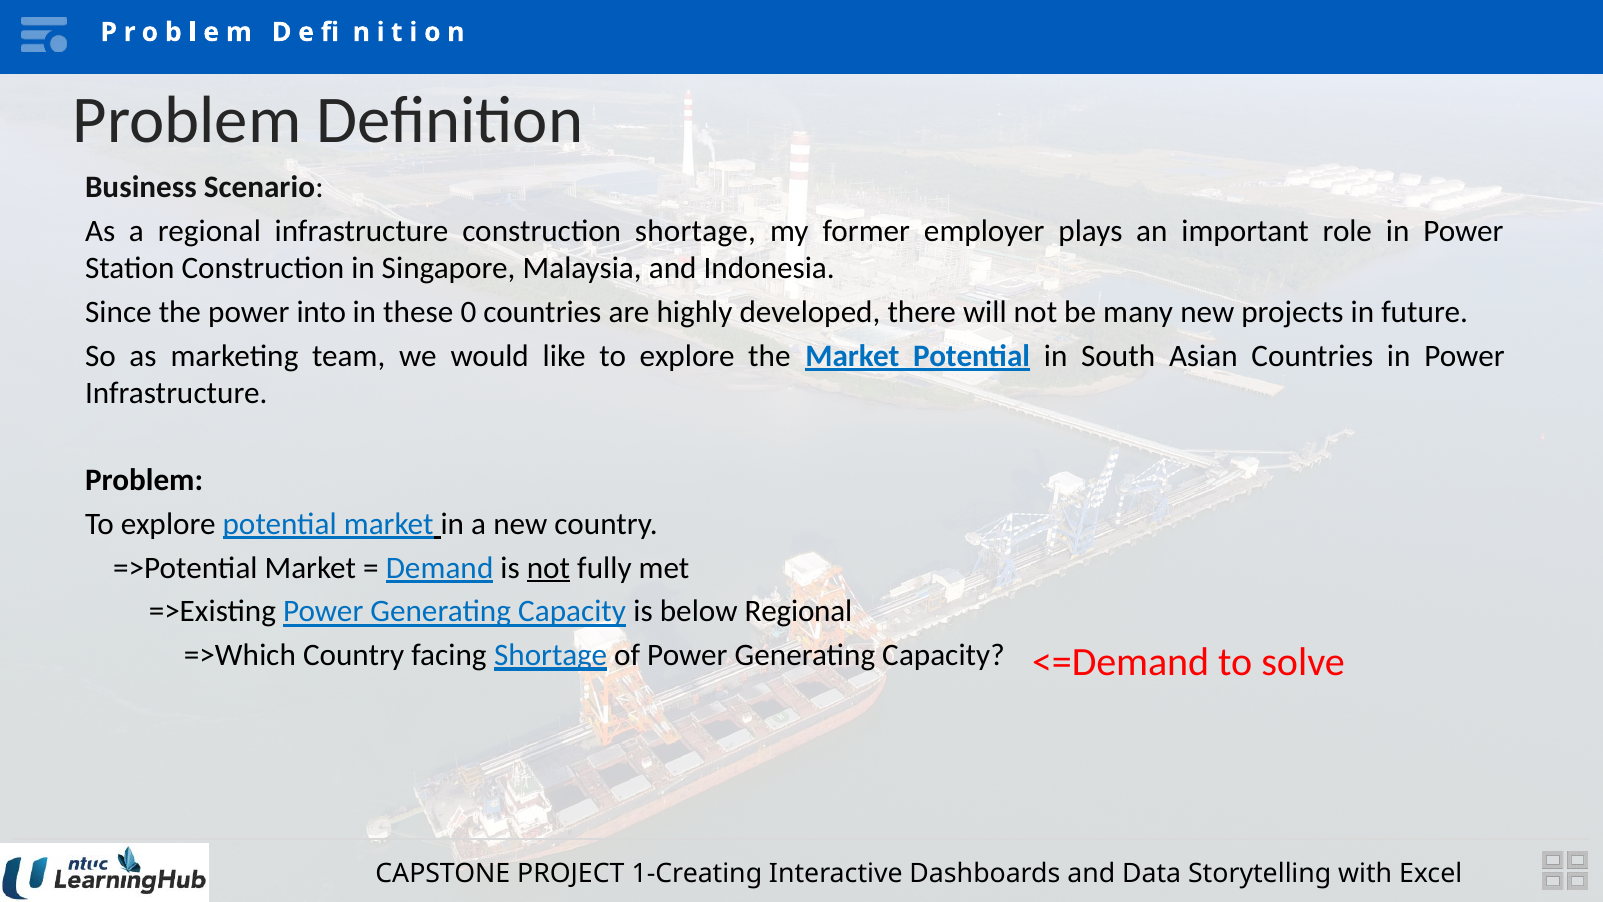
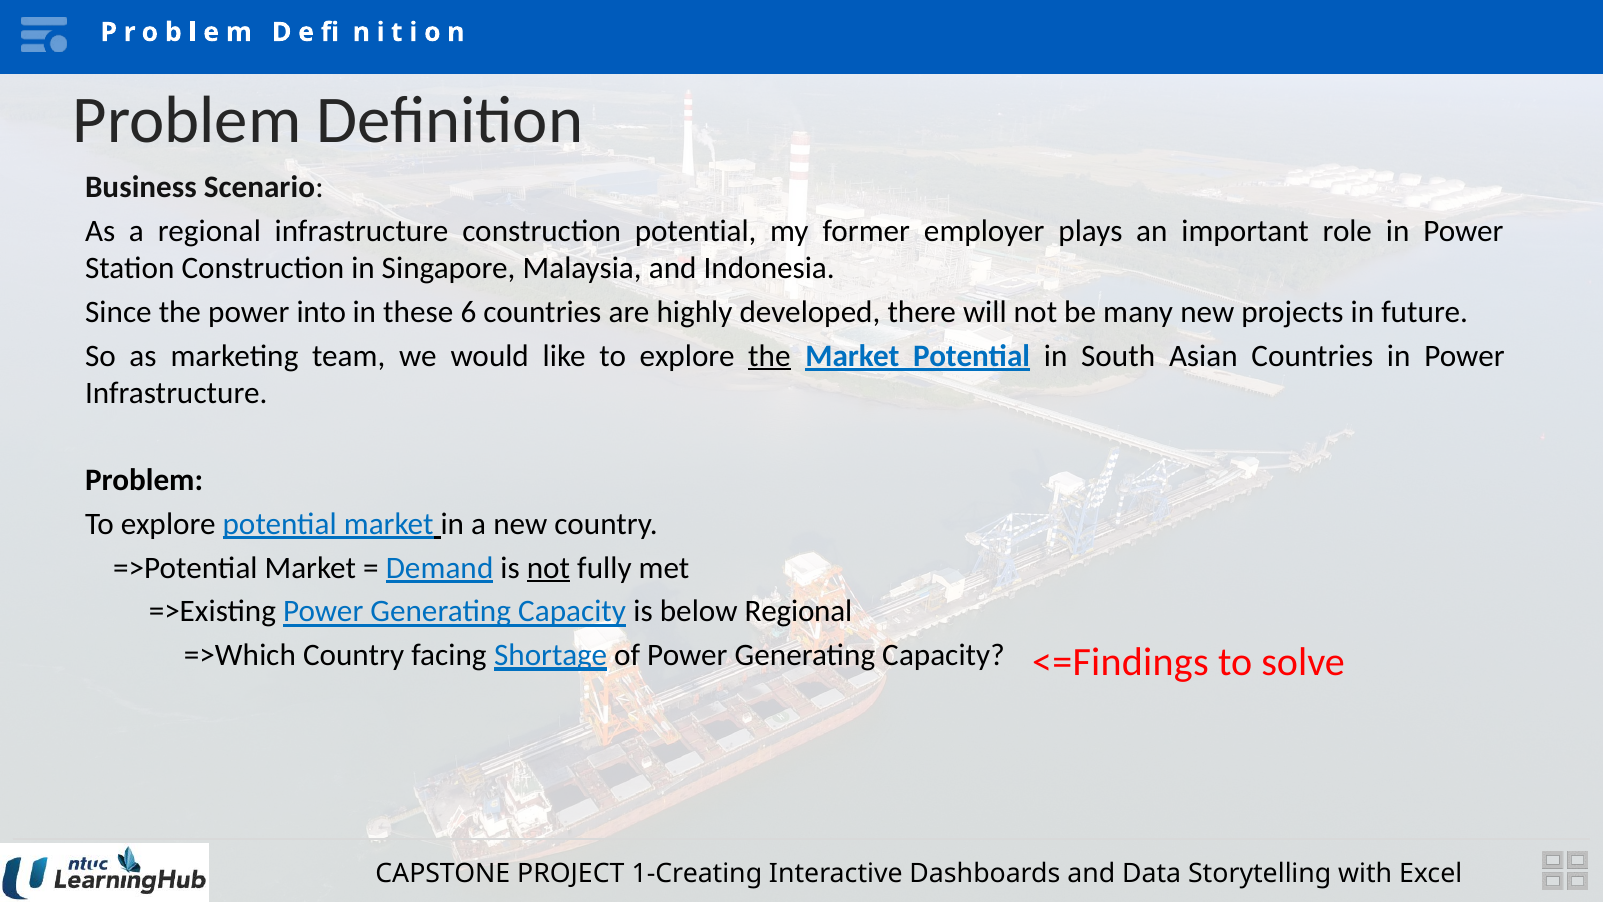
construction shortage: shortage -> potential (696, 231)
0: 0 -> 6 (468, 312)
the underline: none -> present (769, 356)
<=Demand: <=Demand -> <=Findings (1120, 662)
